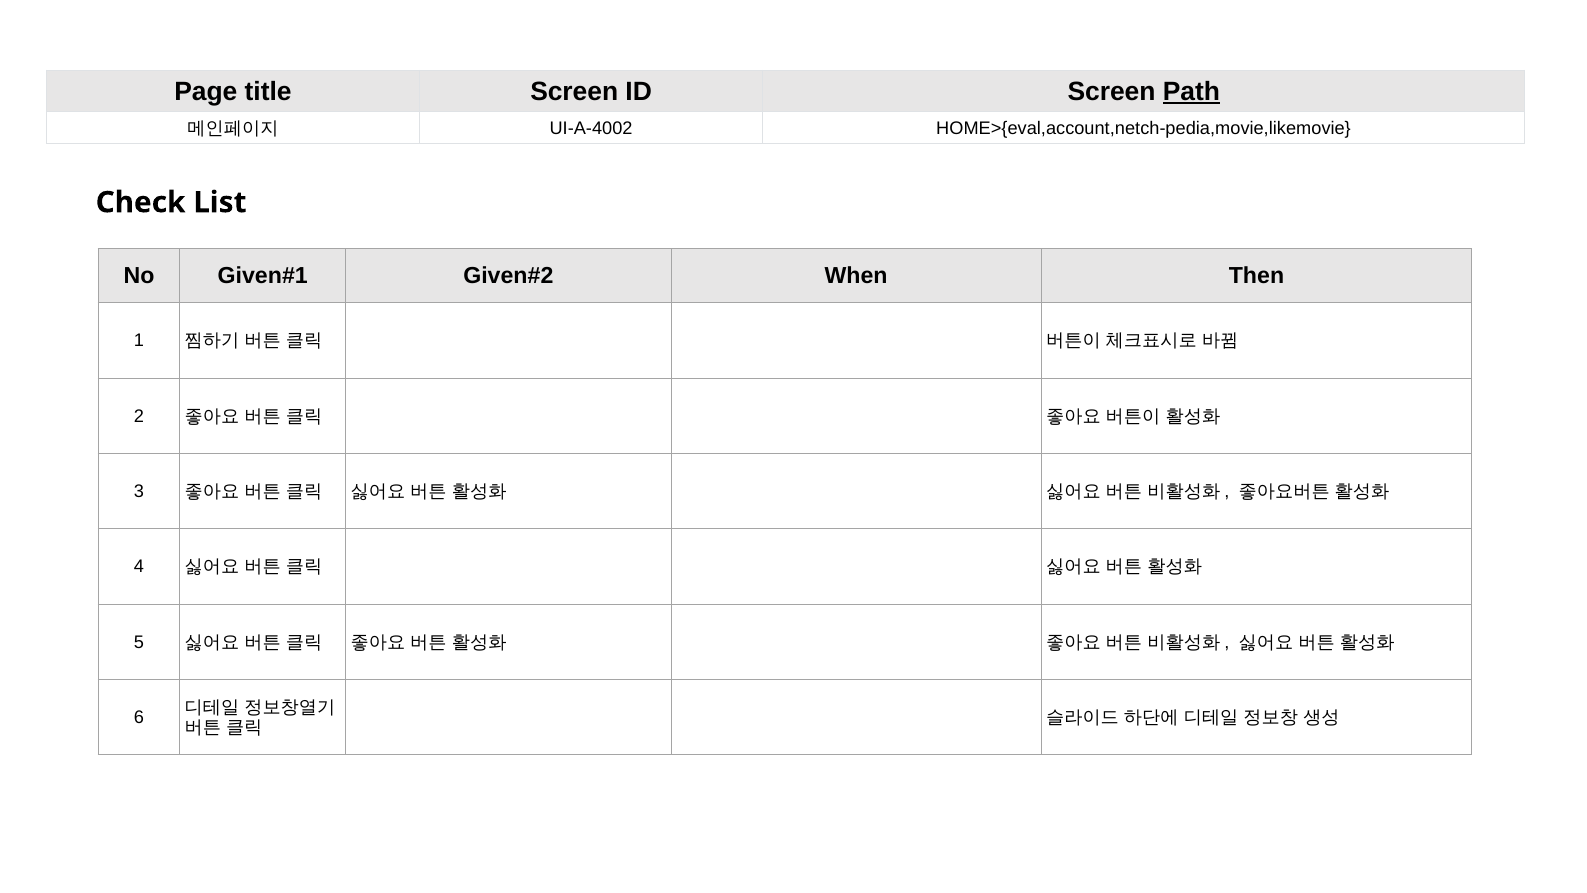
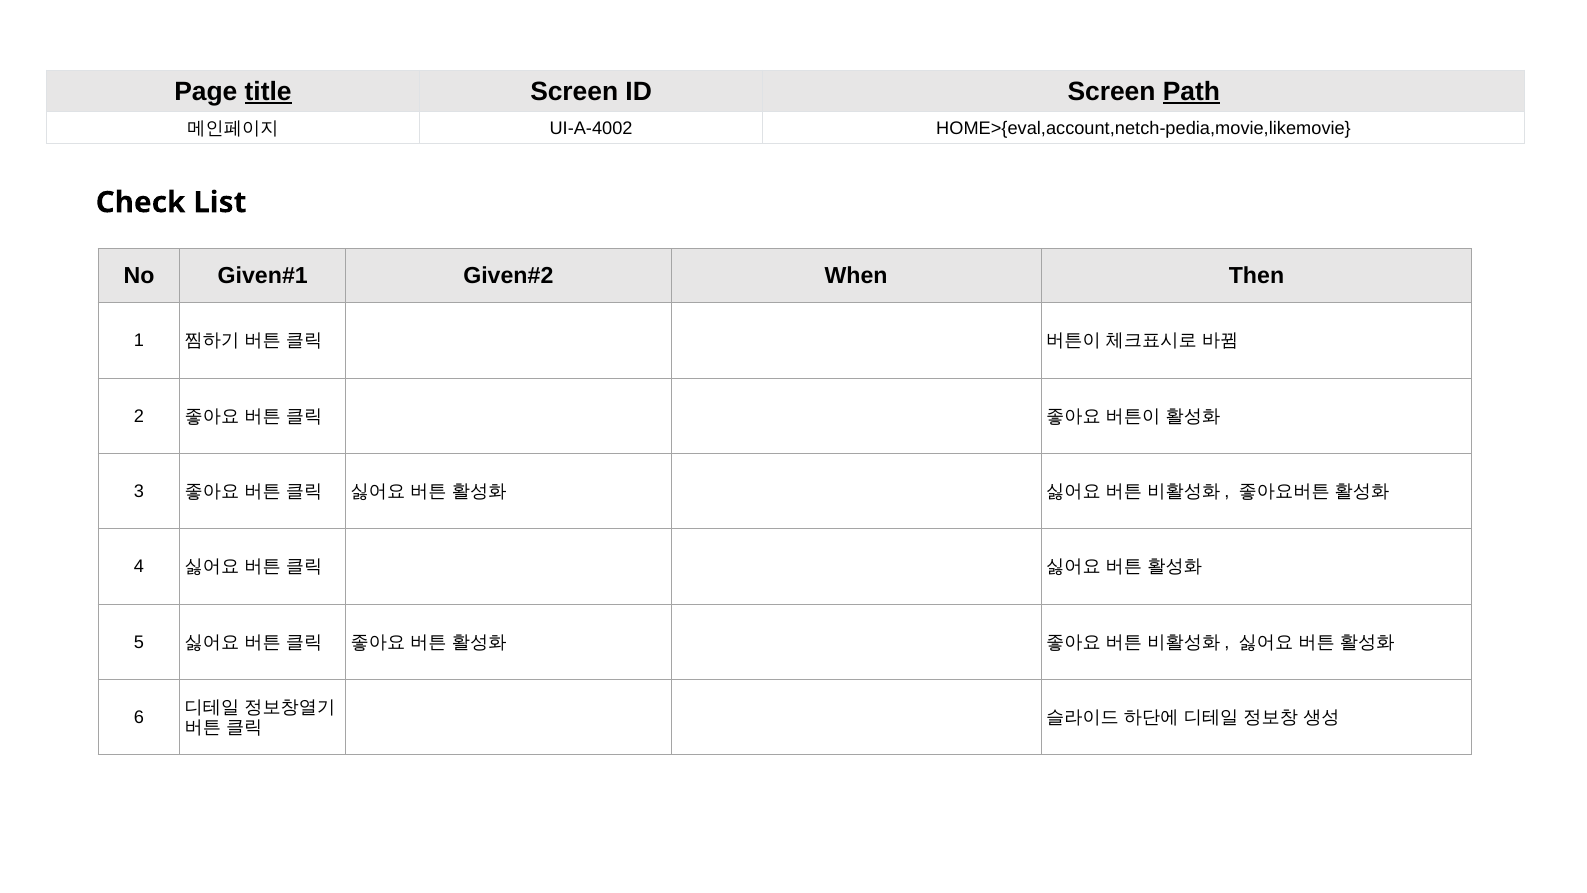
title underline: none -> present (268, 91)
